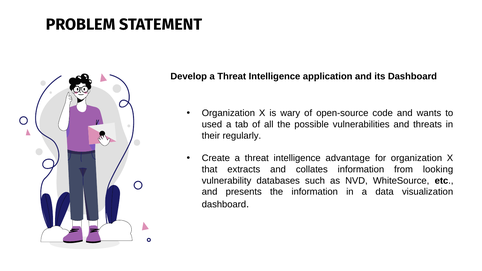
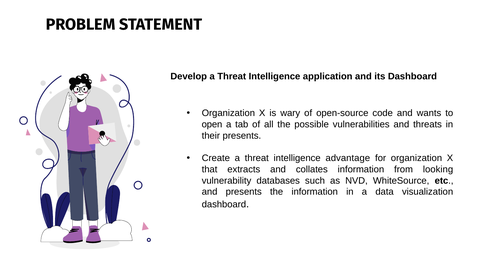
used: used -> open (212, 124)
their regularly: regularly -> presents (242, 136)
